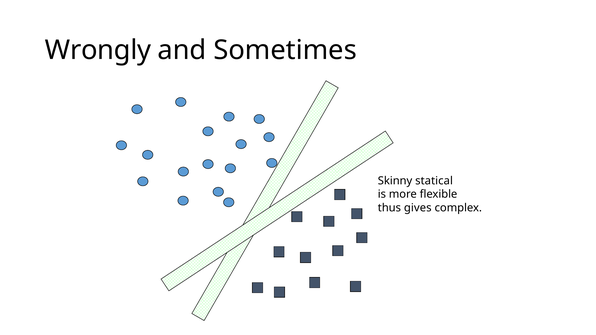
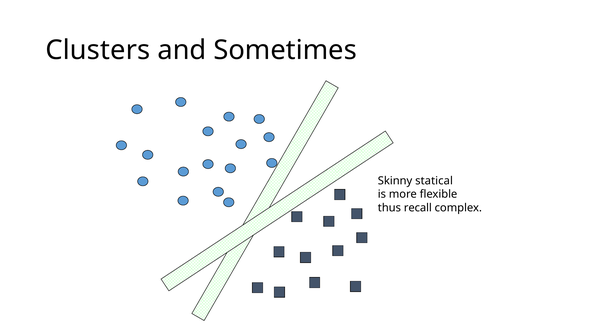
Wrongly: Wrongly -> Clusters (98, 50)
gives: gives -> recall (418, 208)
